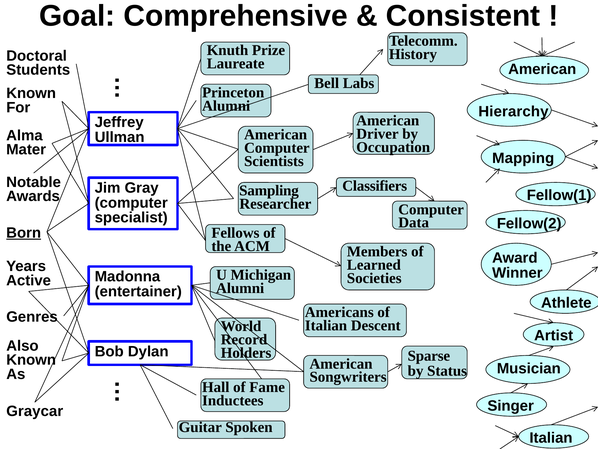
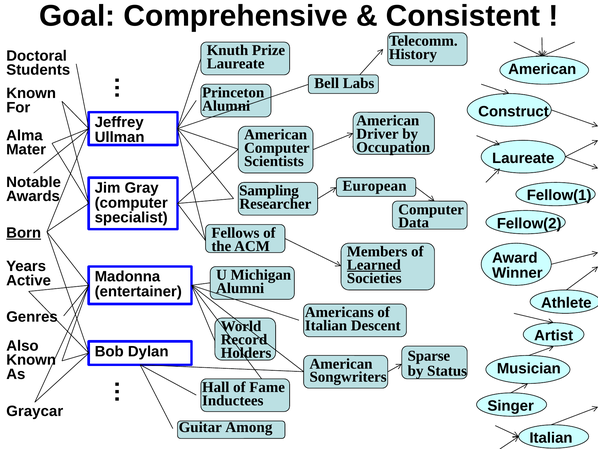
Hierarchy: Hierarchy -> Construct (513, 111)
Mapping: Mapping -> Laureate (523, 158)
Classifiers: Classifiers -> European (375, 186)
Learned underline: none -> present (374, 264)
Spoken: Spoken -> Among (249, 427)
